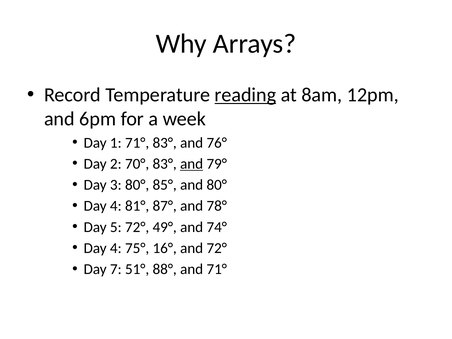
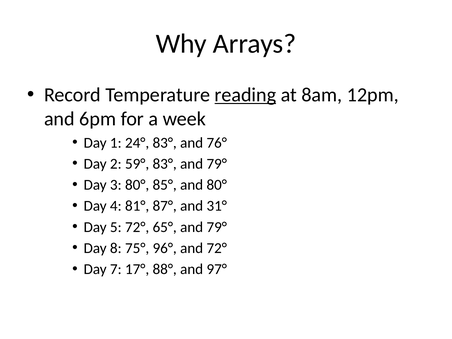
1 71°: 71° -> 24° (137, 143)
70°: 70° -> 59° (137, 164)
and underline: present -> none (192, 164)
78°: 78° -> 31° (217, 206)
49°: 49° -> 65° (165, 227)
74°: 74° -> 79° (217, 227)
4: 4 -> 8 (116, 248)
16°: 16° -> 96° (165, 248)
51°: 51° -> 17° (137, 269)
and 71°: 71° -> 97° (217, 269)
